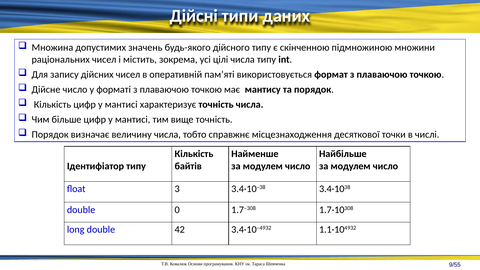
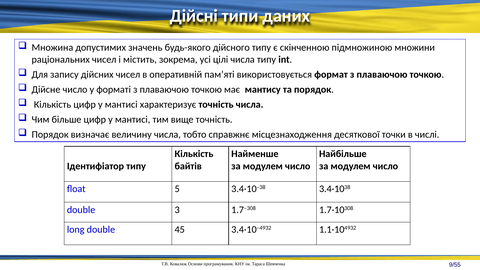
3: 3 -> 5 (177, 189)
0: 0 -> 3 (177, 210)
42: 42 -> 45 (180, 230)
